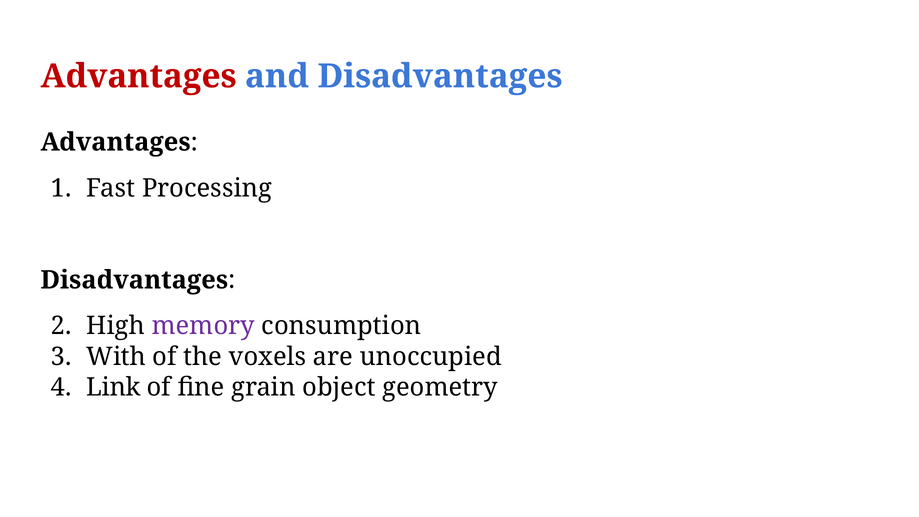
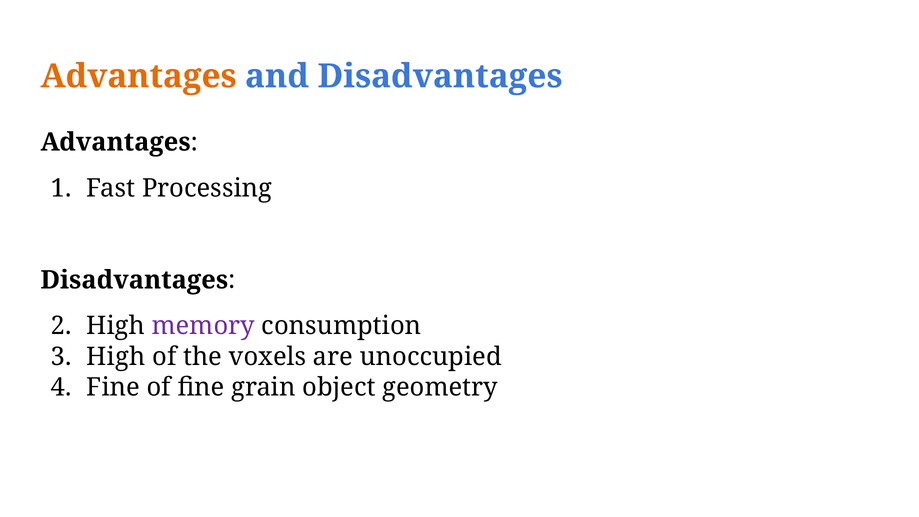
Advantages colour: red -> orange (139, 76)
With: With -> High (116, 357)
Link: Link -> Fine (113, 387)
